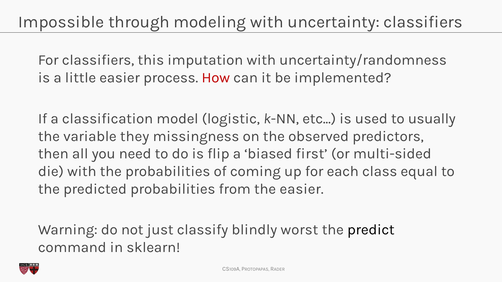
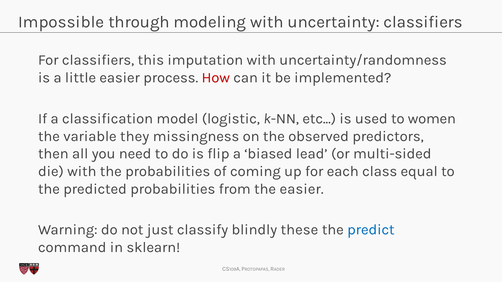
usually: usually -> women (432, 119)
first: first -> lead (312, 154)
worst: worst -> these (299, 230)
predict colour: black -> blue (371, 230)
